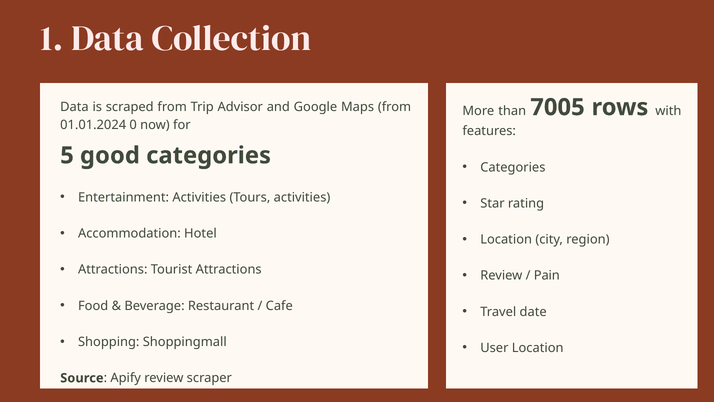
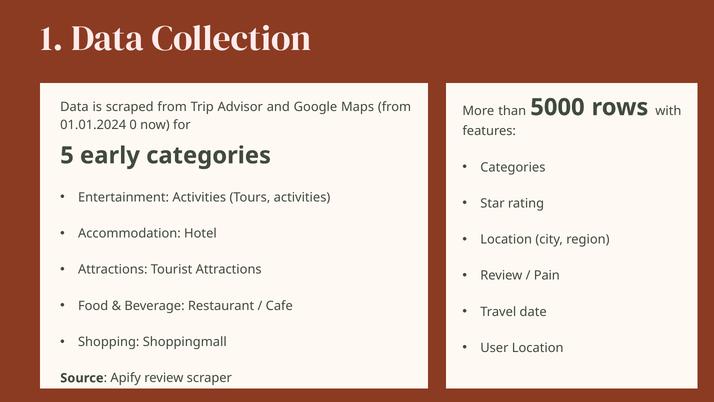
7005: 7005 -> 5000 (557, 107)
good: good -> early (110, 155)
